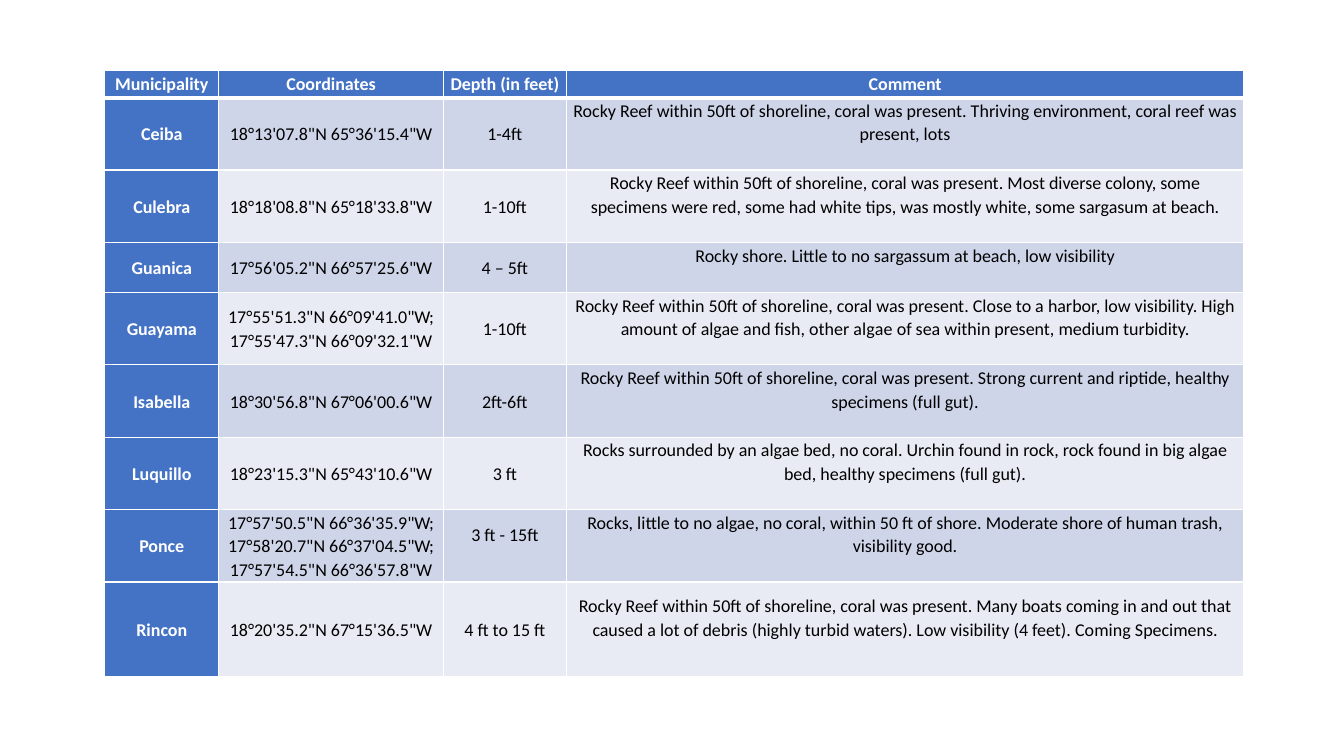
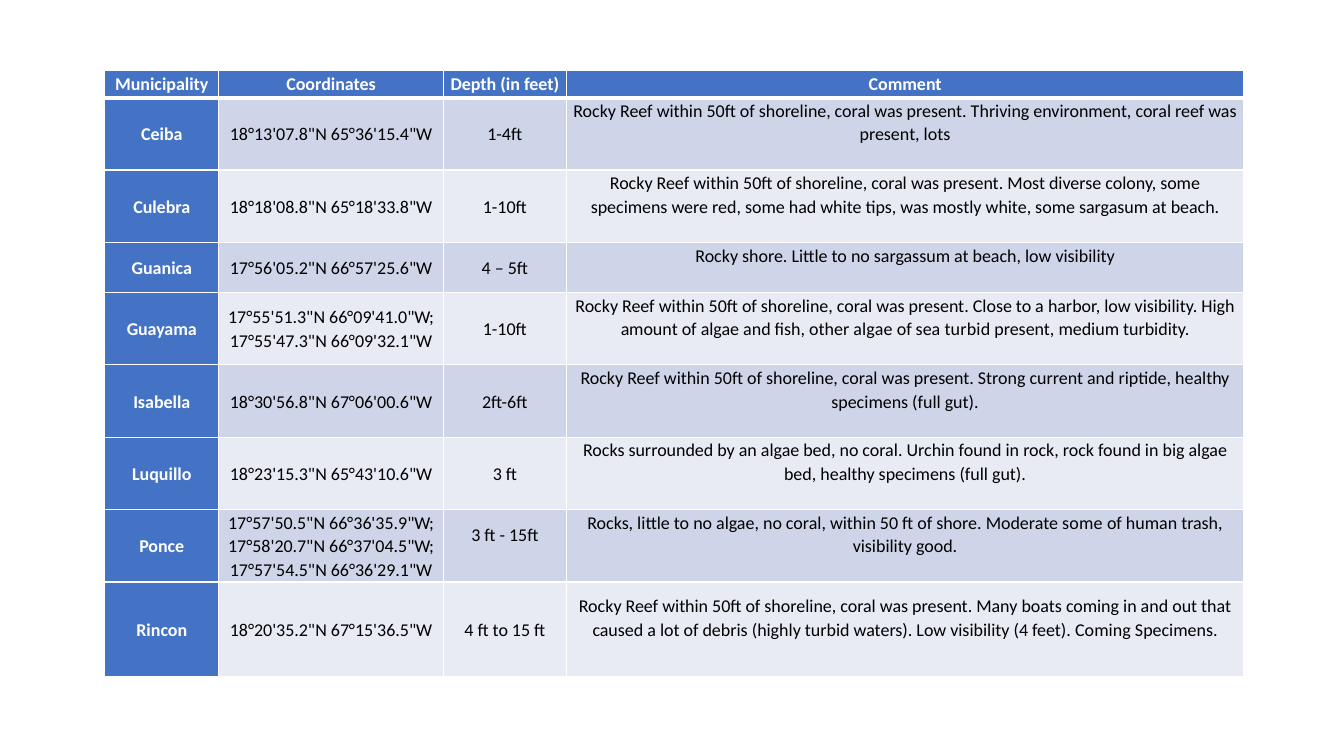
sea within: within -> turbid (967, 330)
Moderate shore: shore -> some (1082, 524)
66°36'57.8"W: 66°36'57.8"W -> 66°36'29.1"W (382, 571)
